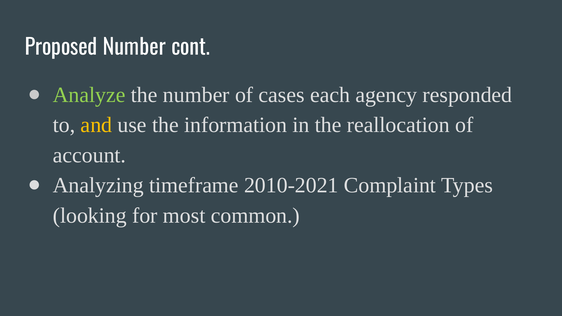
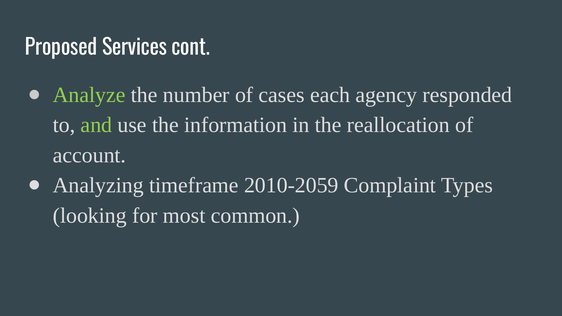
Proposed Number: Number -> Services (134, 48)
and colour: yellow -> light green (96, 125)
2010-2021: 2010-2021 -> 2010-2059 (291, 185)
